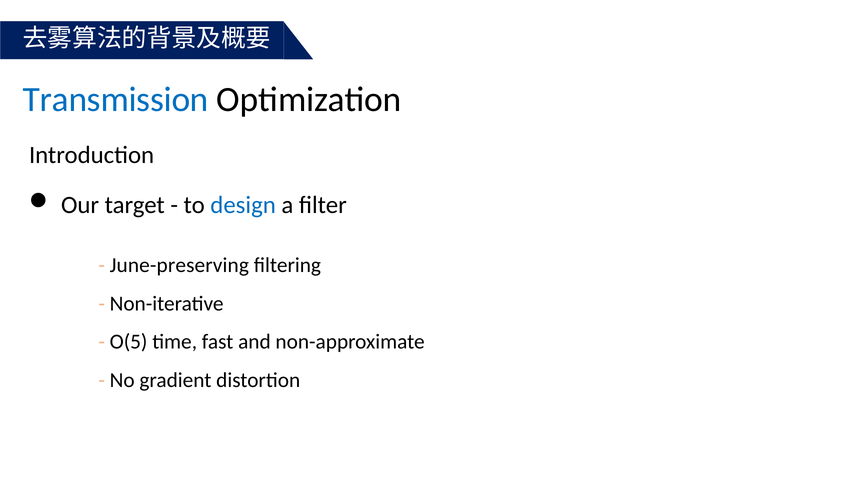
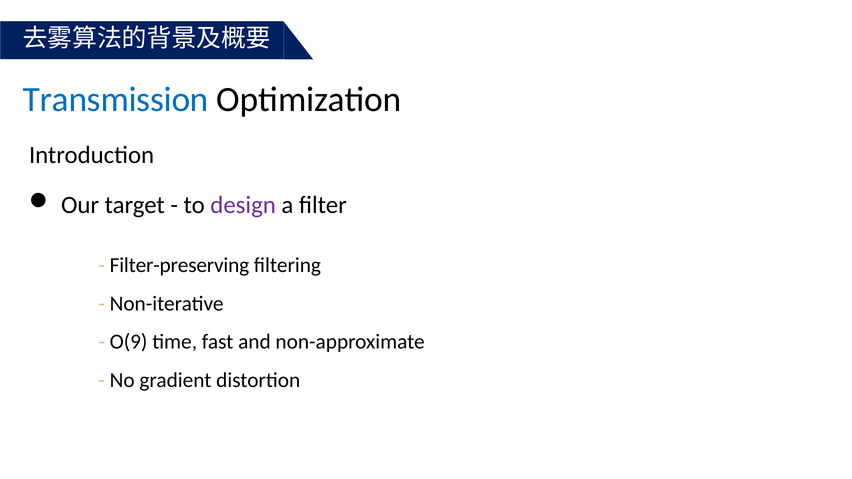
design colour: blue -> purple (243, 205)
June-preserving: June-preserving -> Filter-preserving (179, 265)
O(5: O(5 -> O(9 (129, 342)
